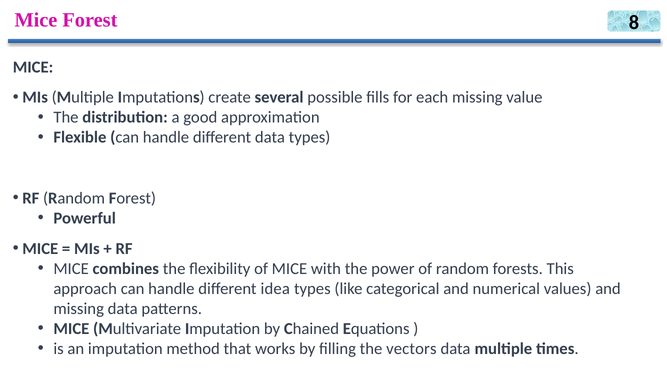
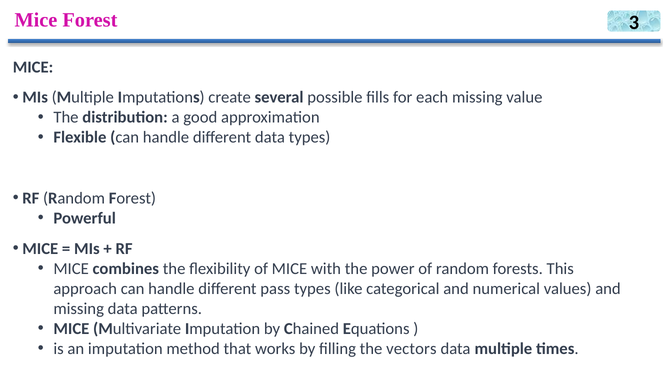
8: 8 -> 3 (634, 23)
idea: idea -> pass (275, 289)
